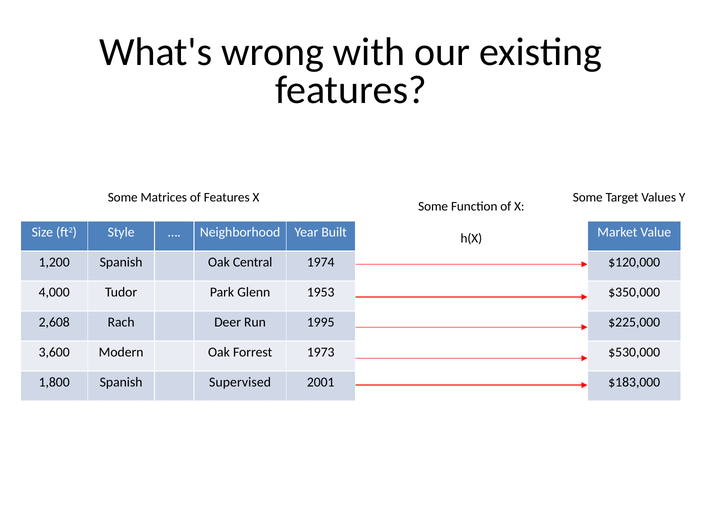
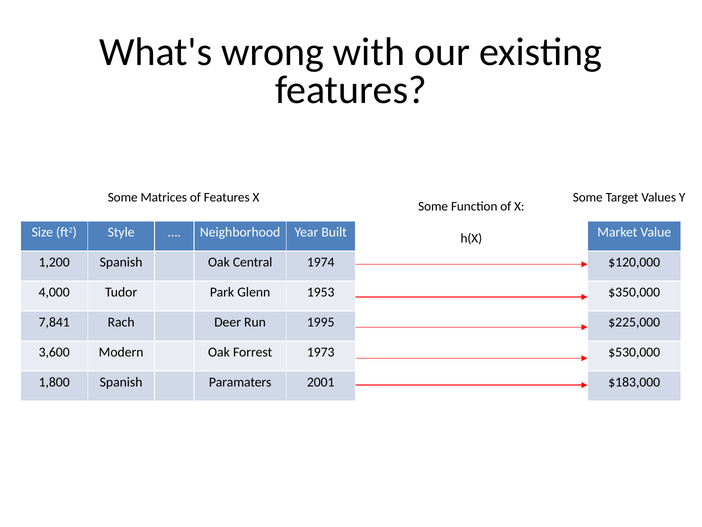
2,608: 2,608 -> 7,841 (54, 322)
Supervised: Supervised -> Paramaters (240, 382)
